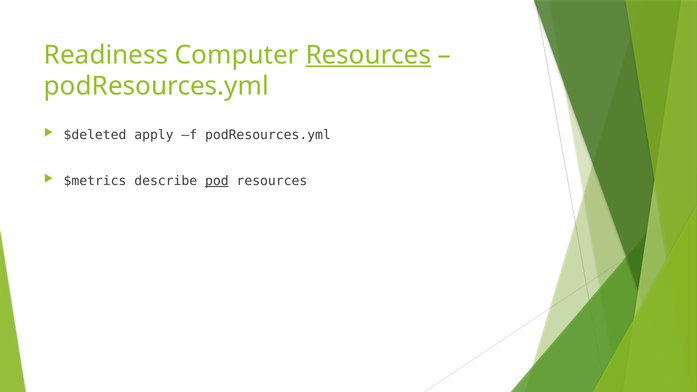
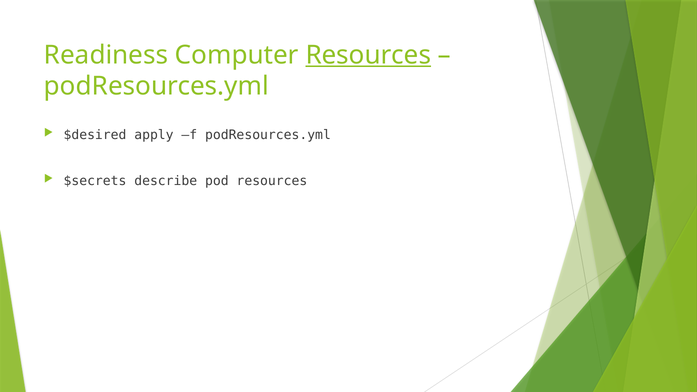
$deleted: $deleted -> $desired (95, 135)
$metrics: $metrics -> $secrets (95, 181)
pod underline: present -> none (217, 181)
